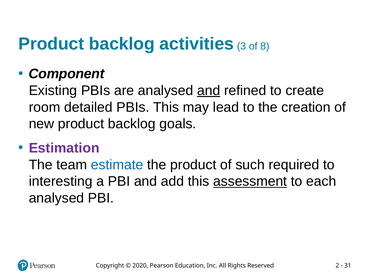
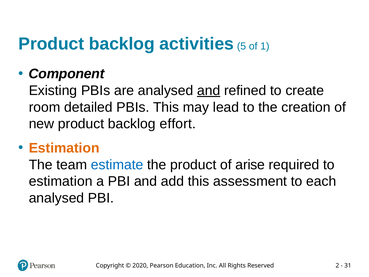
3: 3 -> 5 (242, 46)
8: 8 -> 1 (265, 46)
goals: goals -> effort (178, 124)
Estimation colour: purple -> orange (64, 148)
such: such -> arise (250, 165)
interesting: interesting -> estimation (61, 181)
assessment underline: present -> none (250, 181)
